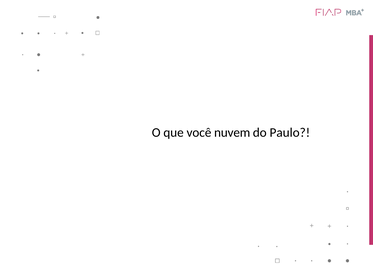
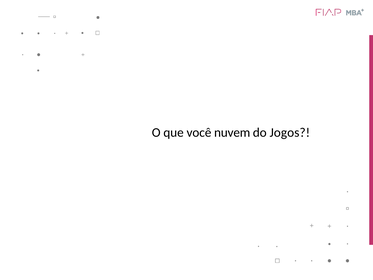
Paulo: Paulo -> Jogos (290, 133)
